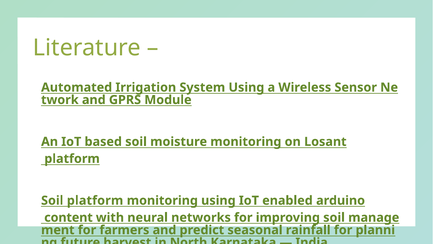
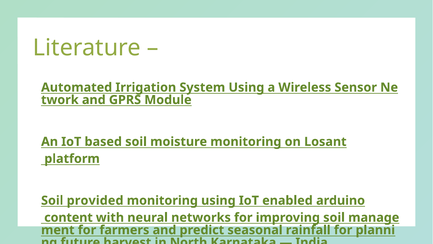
Soil platform: platform -> provided (95, 200)
